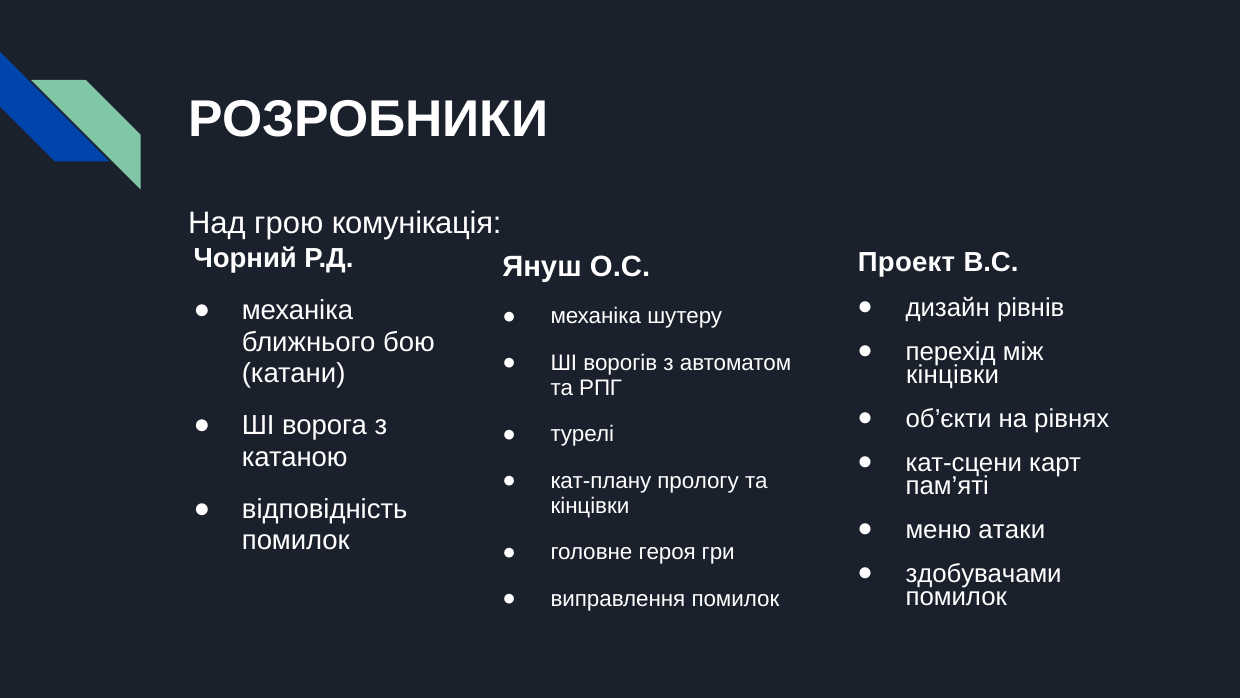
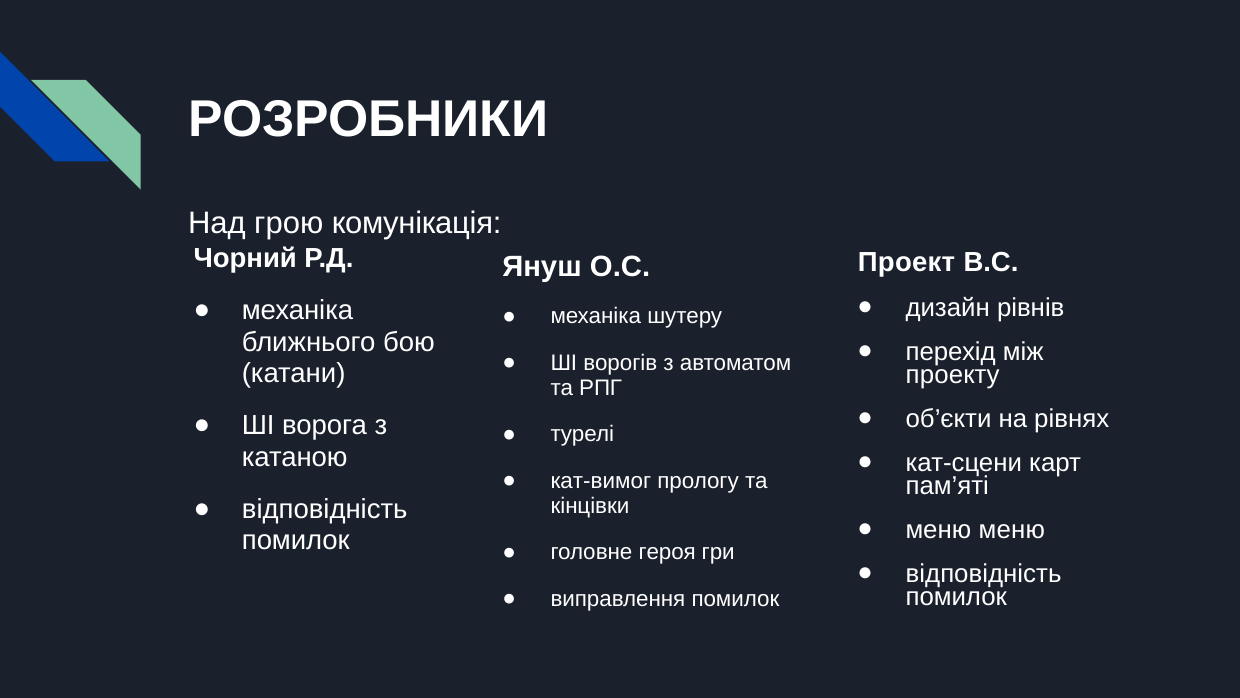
кінцівки: кінцівки -> проекту (953, 375)
кат-плану: кат-плану -> кат-вимог (601, 480)
меню атаки: атаки -> меню (1012, 530)
здобувачами: здобувачами -> відповідність (984, 574)
